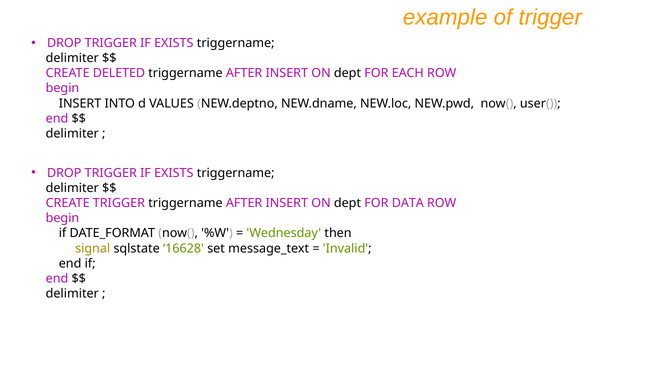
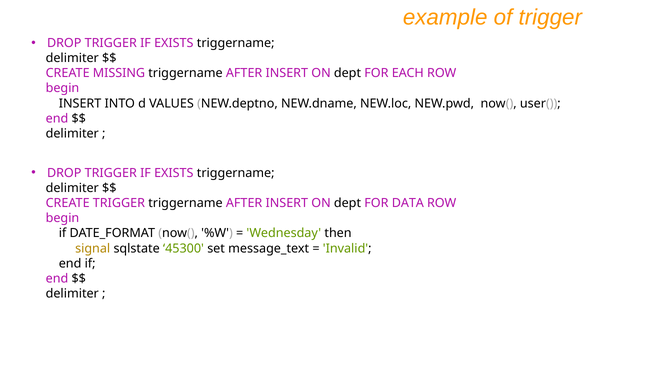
DELETED: DELETED -> MISSING (119, 73)
16628: 16628 -> 45300 (183, 249)
